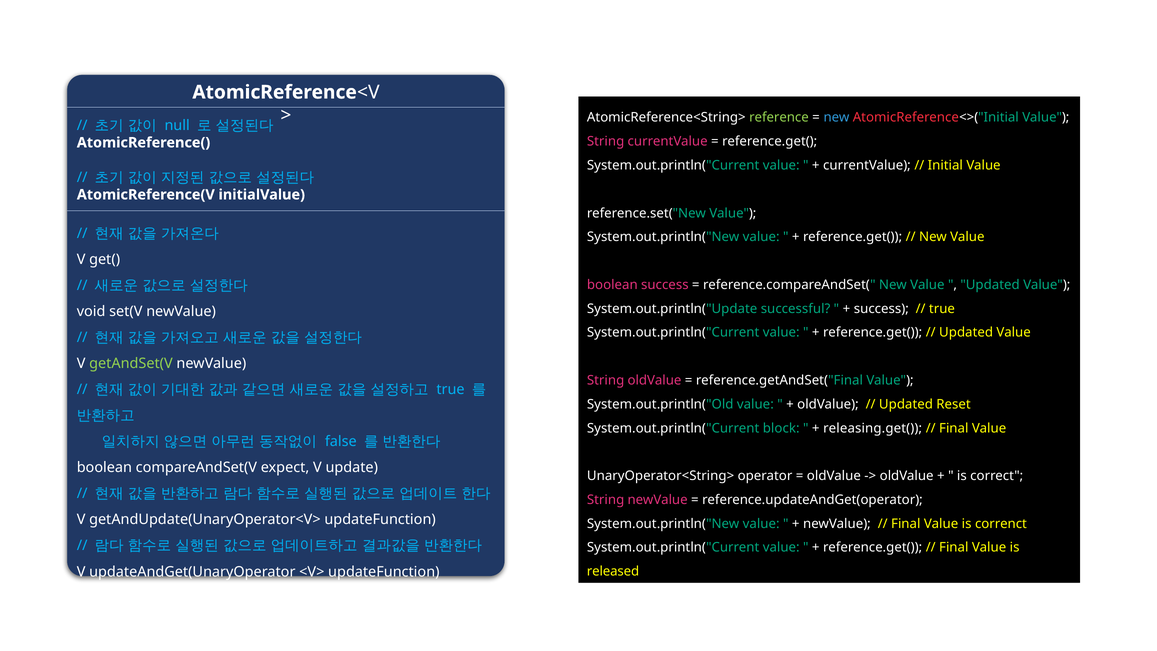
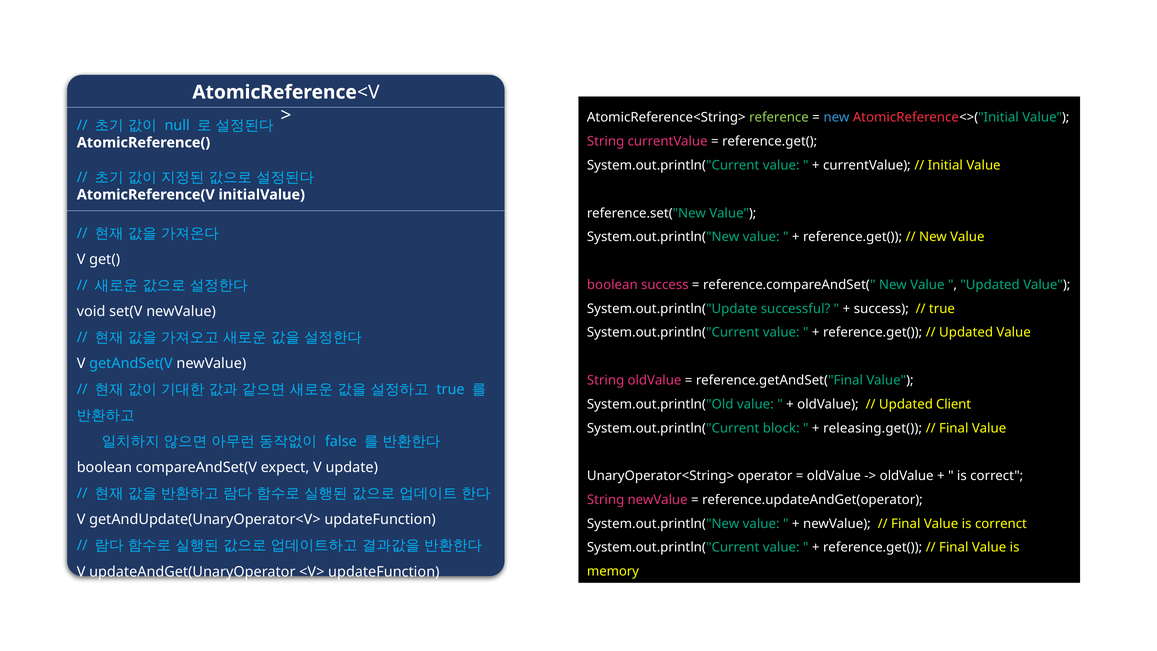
getAndSet(V colour: light green -> light blue (131, 363)
Reset: Reset -> Client (954, 404)
released: released -> memory (613, 571)
